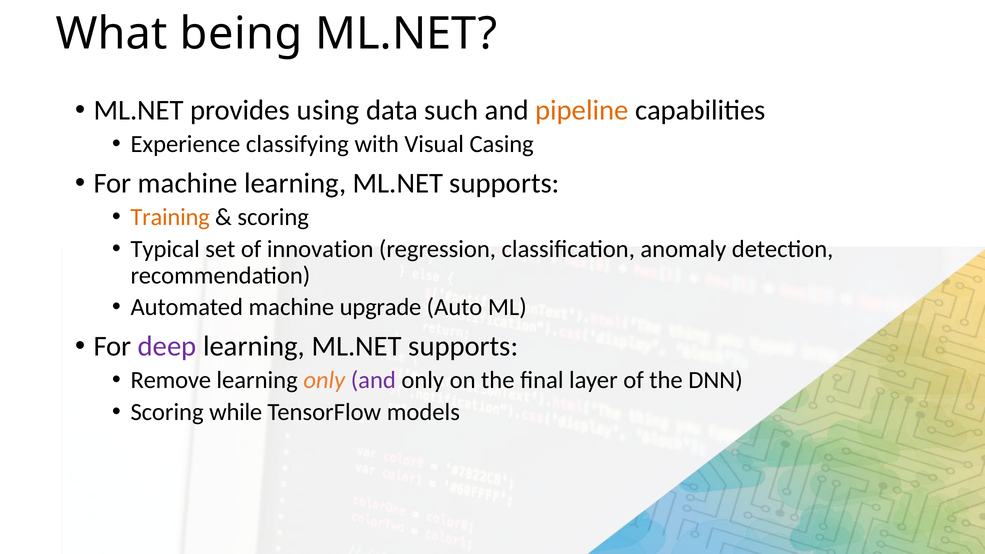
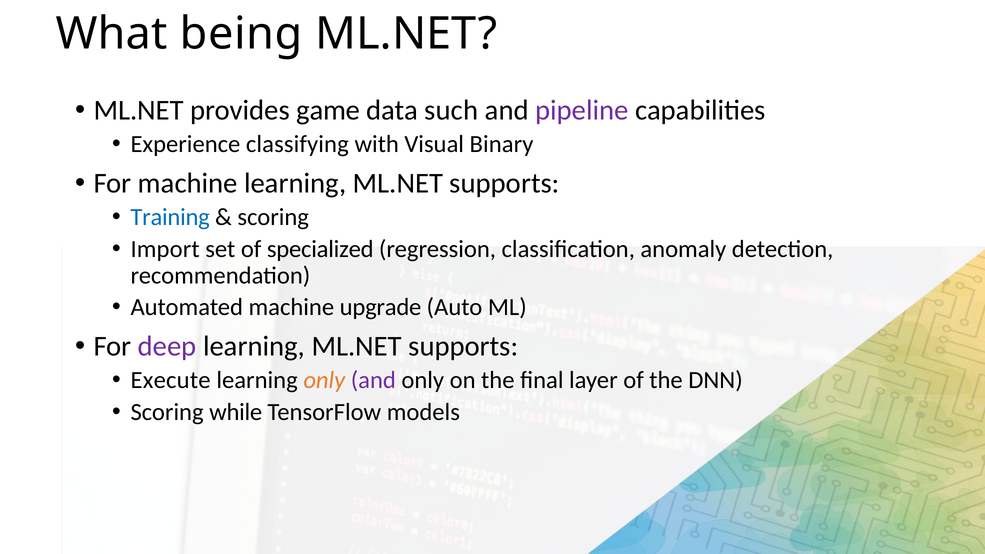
using: using -> game (328, 110)
pipeline colour: orange -> purple (582, 110)
Casing: Casing -> Binary (502, 144)
Training colour: orange -> blue (170, 217)
Typical: Typical -> Import (165, 249)
innovation: innovation -> specialized (320, 249)
Remove: Remove -> Execute (171, 380)
